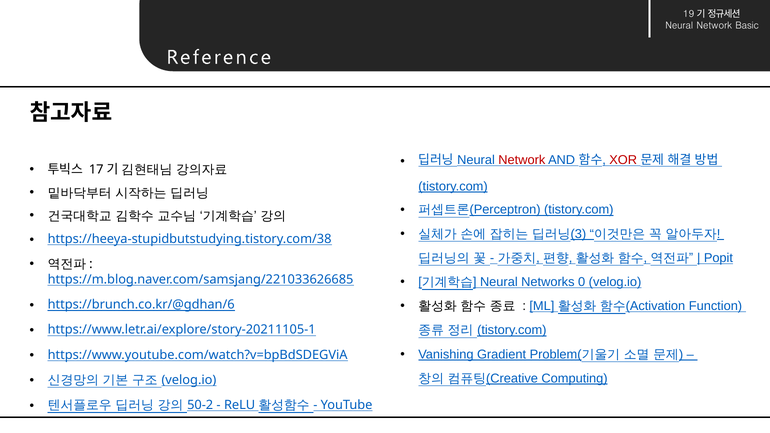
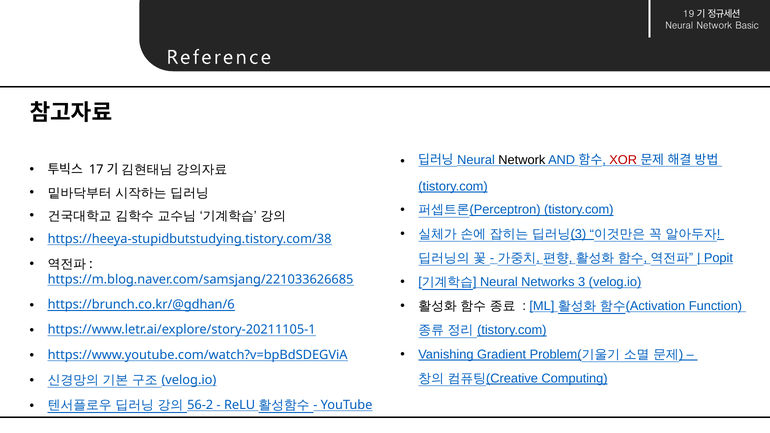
Network colour: red -> black (522, 160)
0: 0 -> 3 (582, 282)
50-2: 50-2 -> 56-2 (200, 405)
